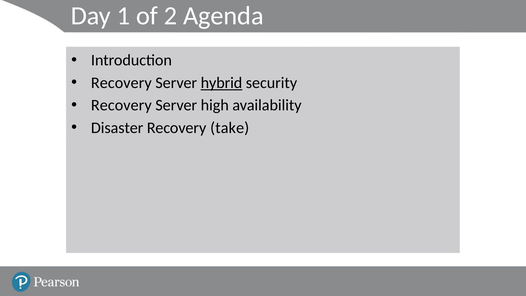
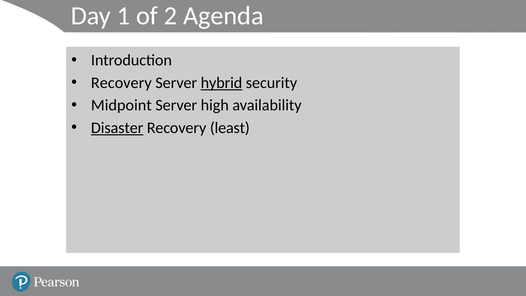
Recovery: Recovery -> Midpoint (121, 105)
Disaster underline: none -> present (117, 128)
take: take -> least (230, 128)
